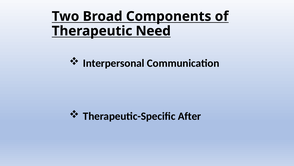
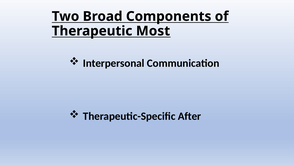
Need: Need -> Most (153, 31)
